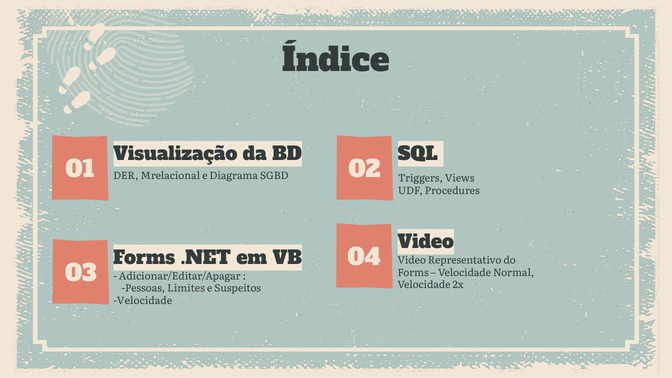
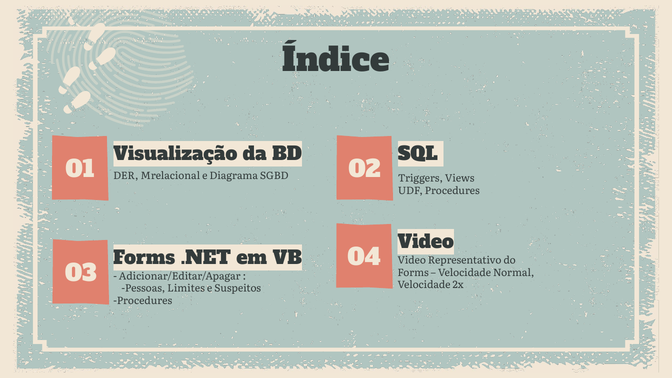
Velocidade: Velocidade -> Procedures (143, 301)
